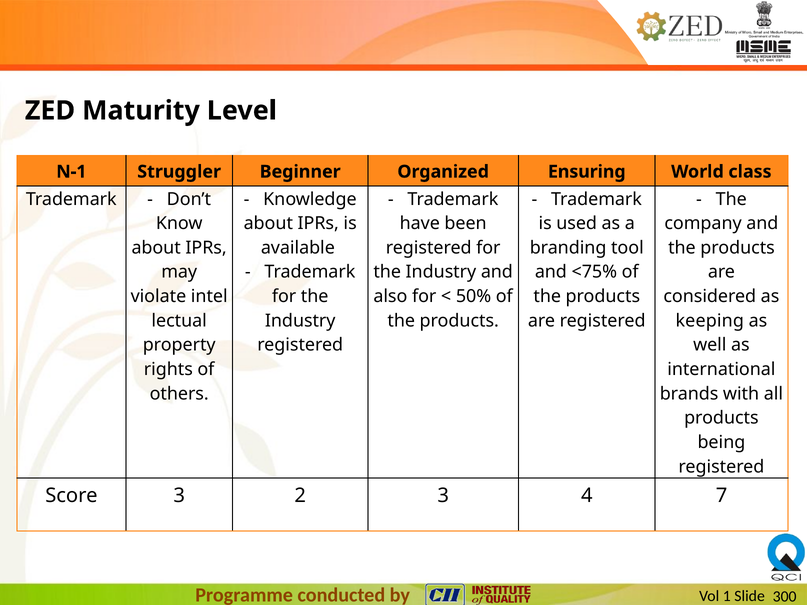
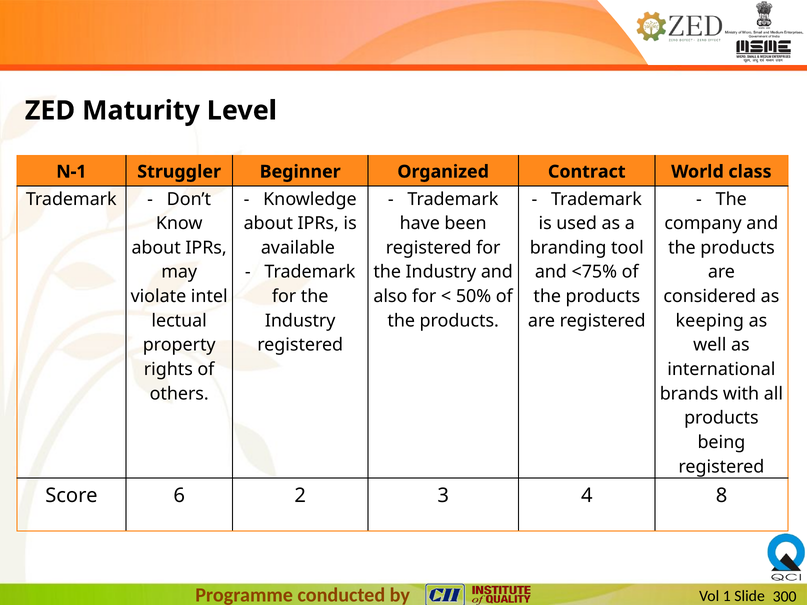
Ensuring: Ensuring -> Contract (587, 172)
Score 3: 3 -> 6 (179, 496)
7: 7 -> 8 (722, 496)
